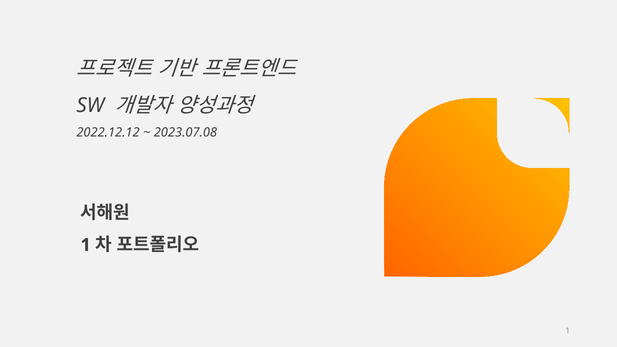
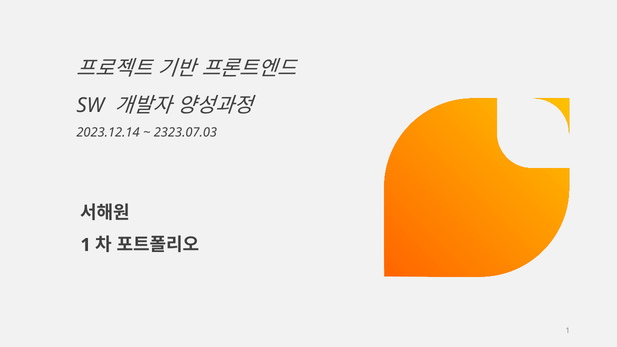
2022.12.12: 2022.12.12 -> 2023.12.14 (108, 133)
2023.07.08: 2023.07.08 -> 2323.07.03 (185, 133)
